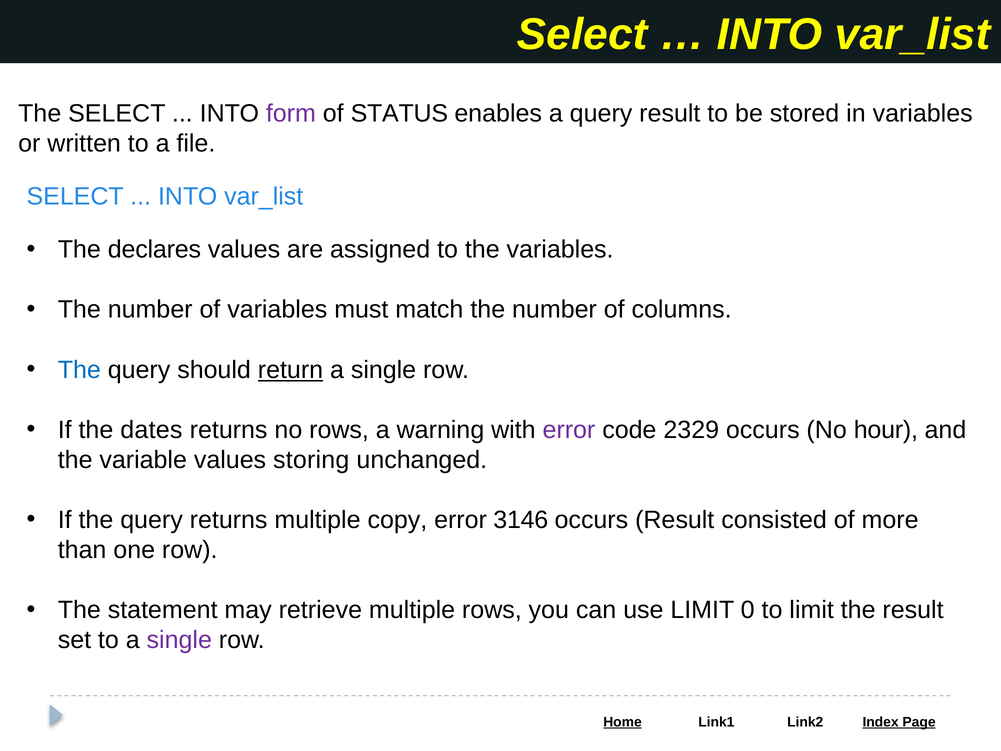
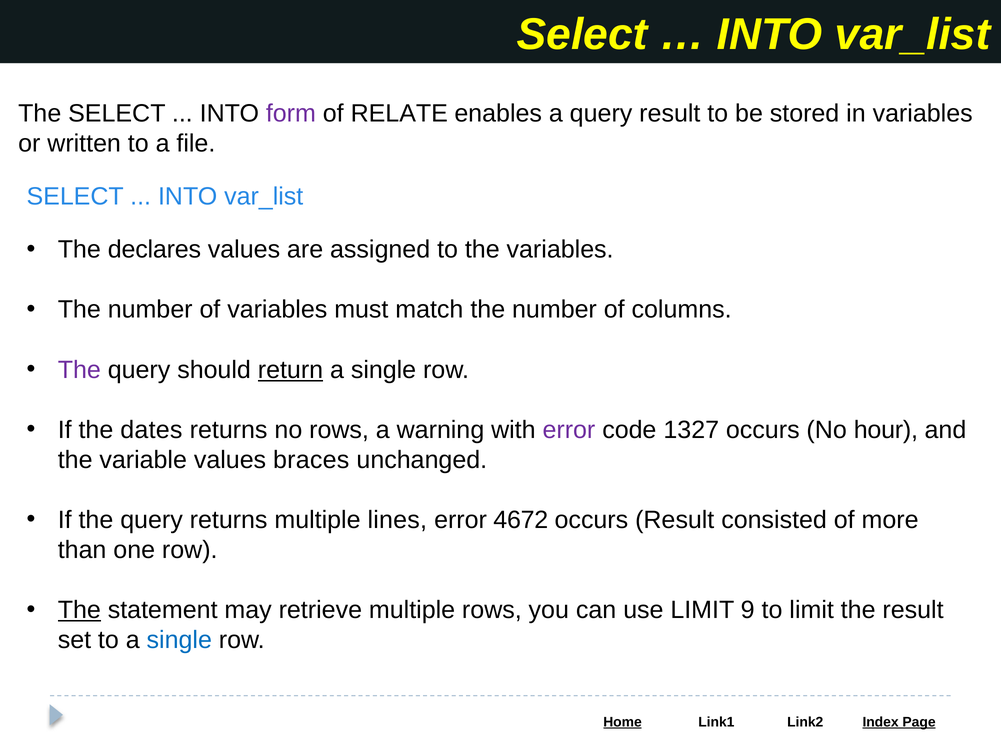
STATUS: STATUS -> RELATE (399, 113)
The colour: blue -> purple (79, 370)
2329: 2329 -> 1327 (691, 430)
storing: storing -> braces (311, 460)
copy: copy -> lines (397, 520)
3146: 3146 -> 4672 (521, 520)
The underline: none -> present (79, 610)
0: 0 -> 9 (748, 610)
single colour: purple -> blue (179, 640)
